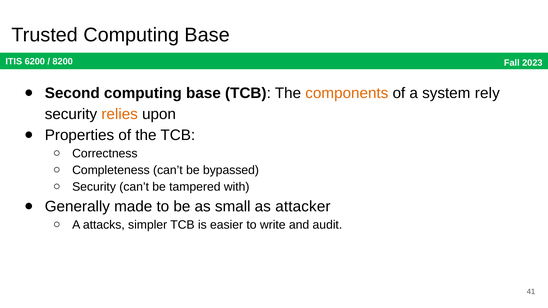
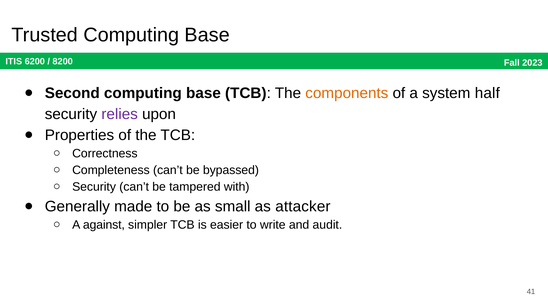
rely: rely -> half (487, 93)
relies colour: orange -> purple (120, 114)
attacks: attacks -> against (104, 225)
